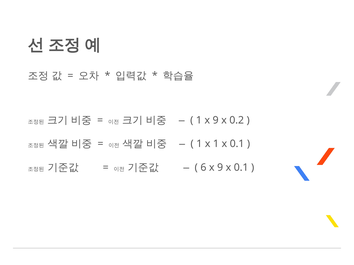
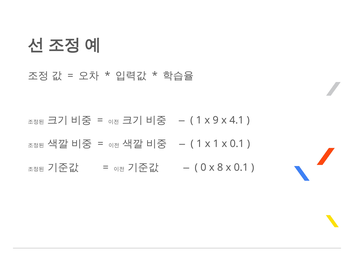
0.2: 0.2 -> 4.1 (237, 120)
6: 6 -> 0 (203, 168)
9: 9 -> 8 (220, 168)
